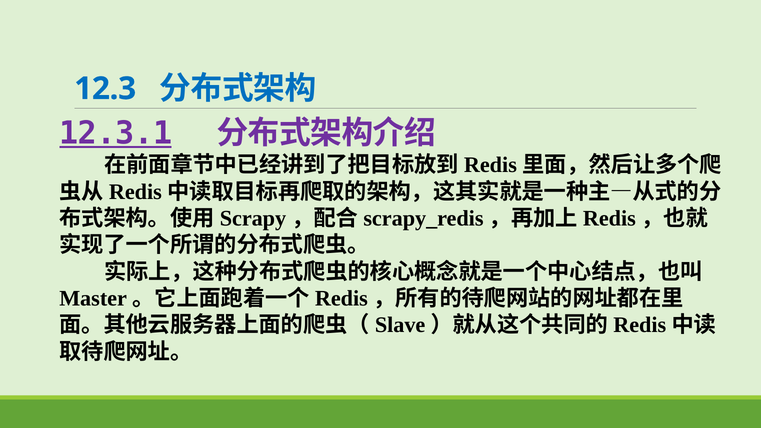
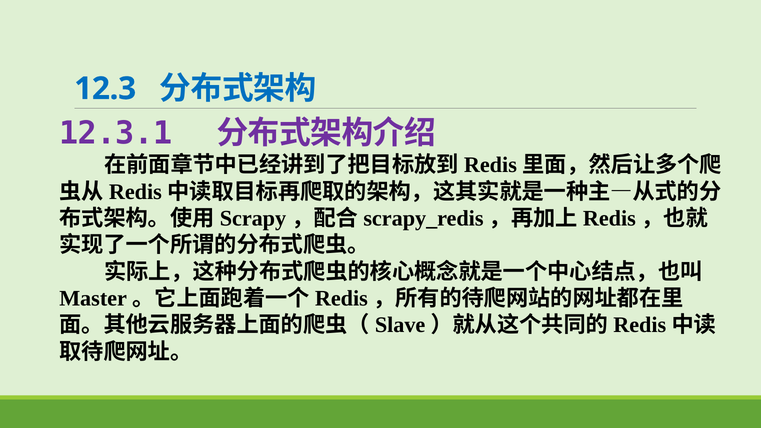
12.3.1 underline: present -> none (116, 133)
